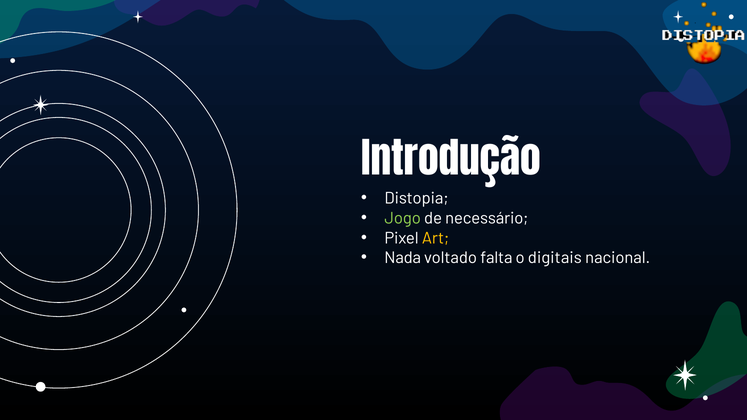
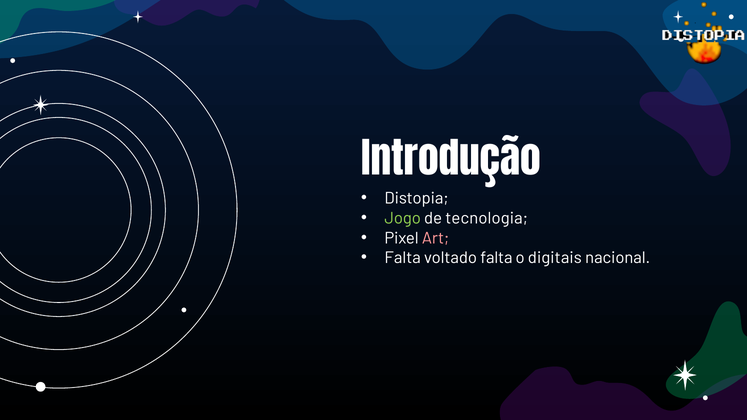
necessário: necessário -> tecnologia (487, 218)
Art colour: yellow -> pink (436, 238)
Nada: Nada -> Falta (403, 258)
